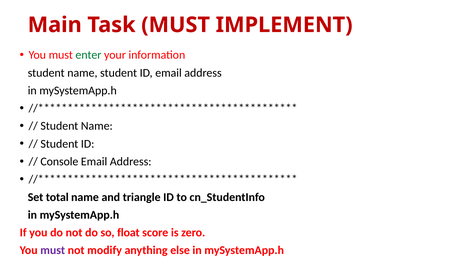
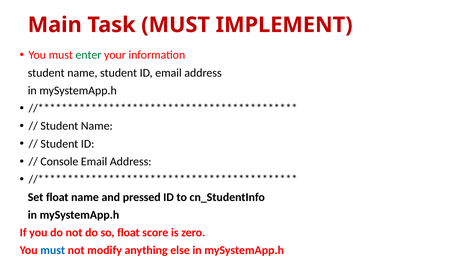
Set total: total -> float (57, 197)
triangle: triangle -> pressed (142, 197)
must colour: purple -> blue (53, 250)
